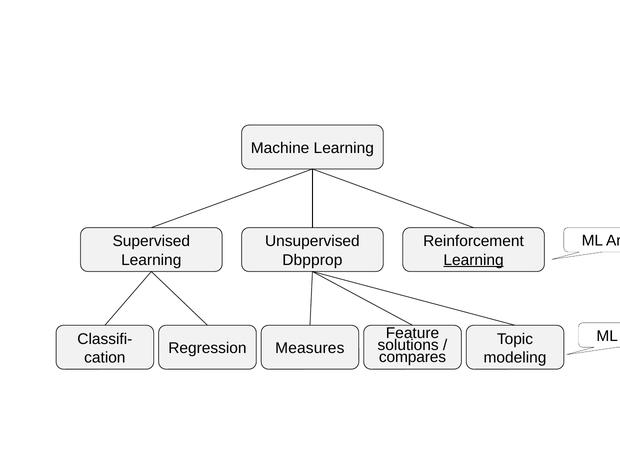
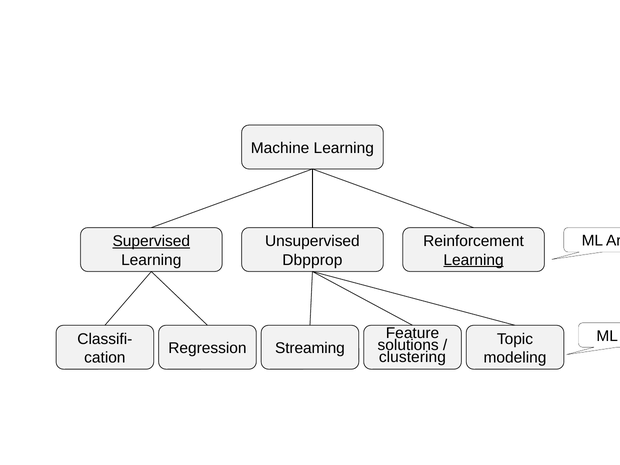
Supervised underline: none -> present (151, 241)
Measures: Measures -> Streaming (310, 348)
compares: compares -> clustering (412, 357)
